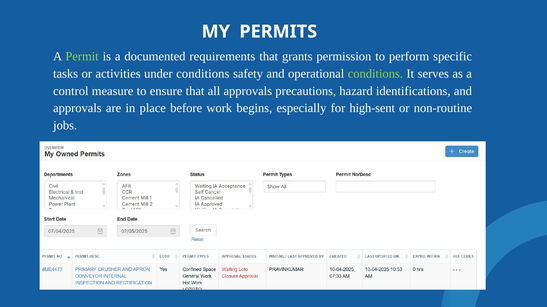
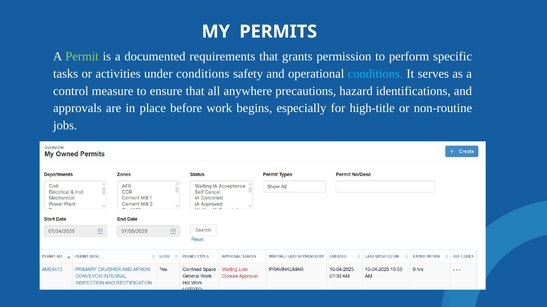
conditions colour: light green -> light blue (375, 74)
all approvals: approvals -> anywhere (248, 91)
high-sent: high-sent -> high-title (372, 108)
